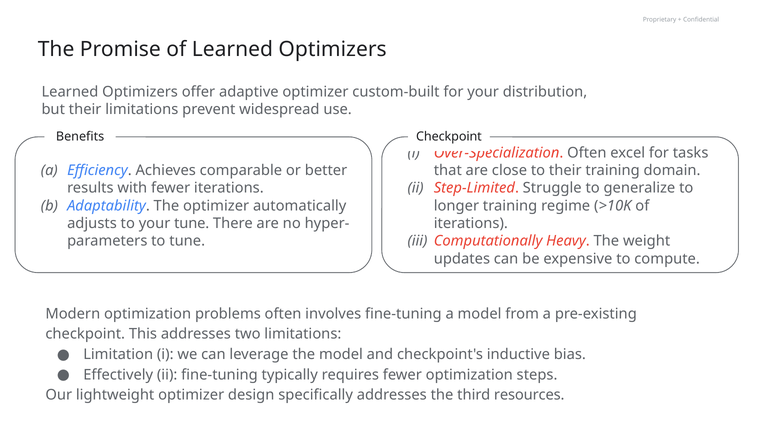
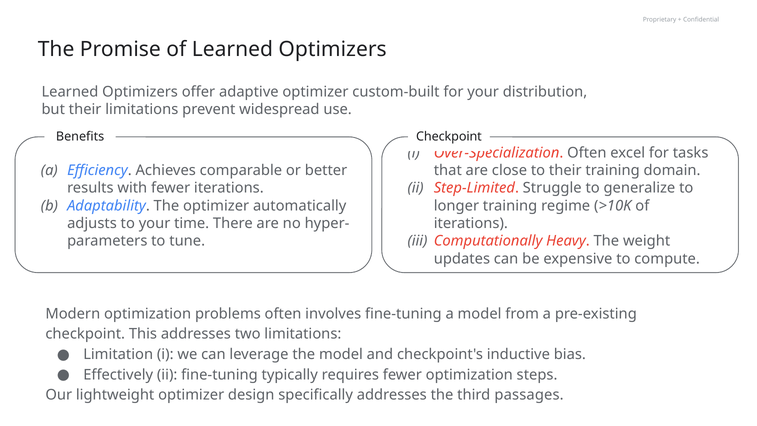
your tune: tune -> time (192, 223)
resources: resources -> passages (529, 395)
